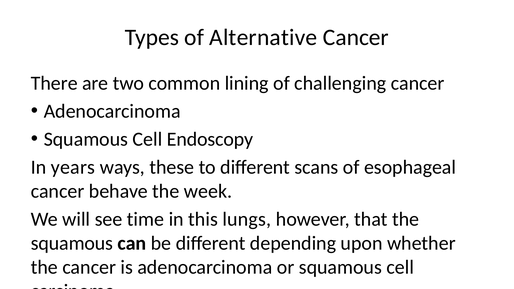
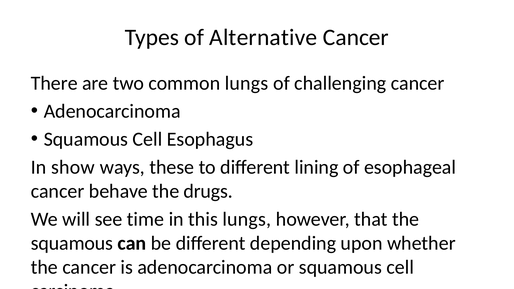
common lining: lining -> lungs (247, 83)
Endoscopy: Endoscopy -> Esophagus (210, 139)
years: years -> show (73, 167)
scans: scans -> lining (316, 167)
week: week -> drugs (208, 191)
